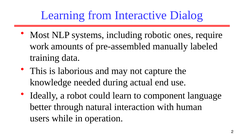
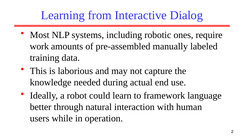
component: component -> framework (164, 96)
